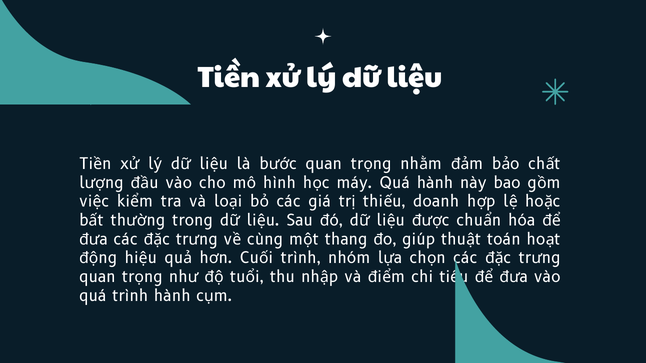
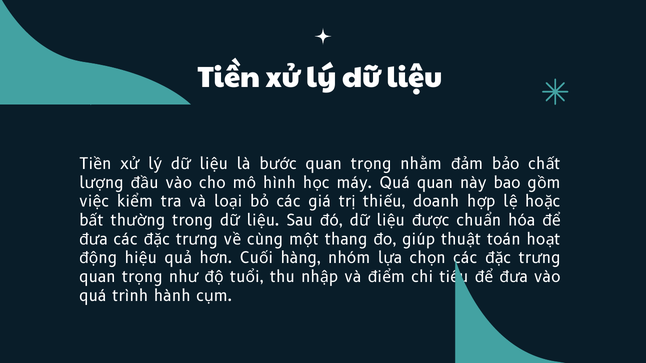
Quá hành: hành -> quan (435, 183)
trình: trình -> hàng (301, 258)
